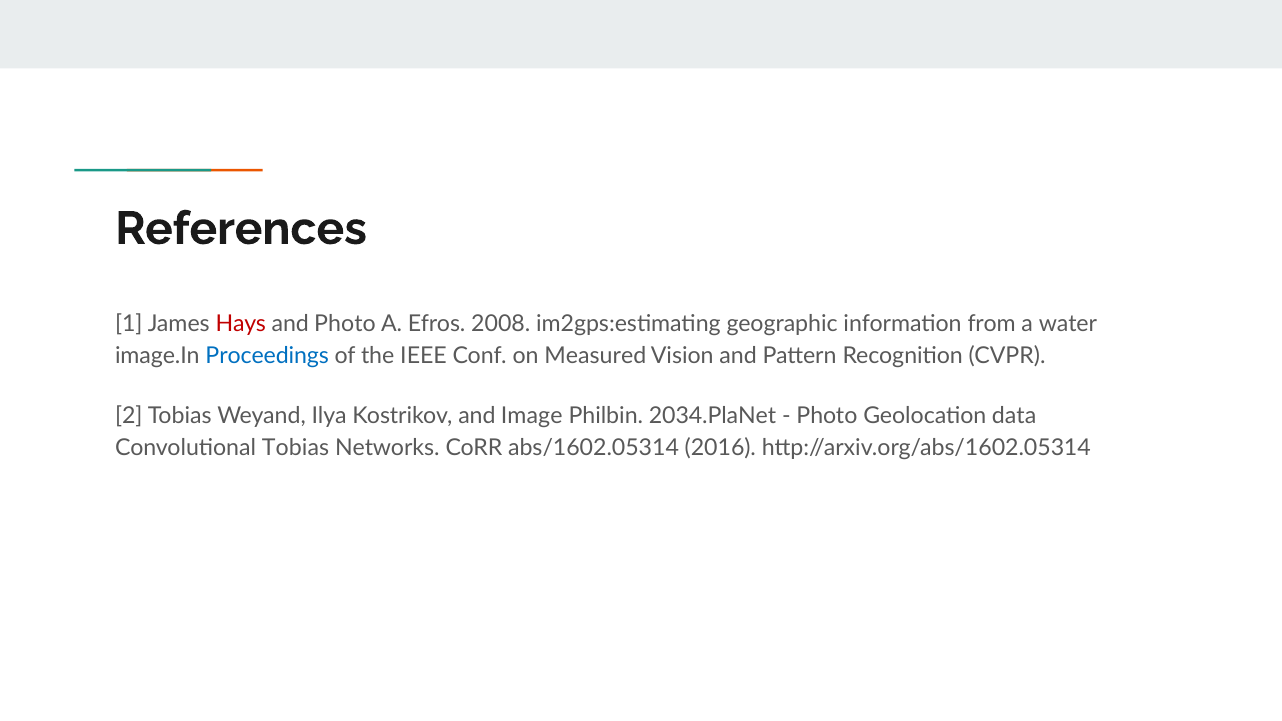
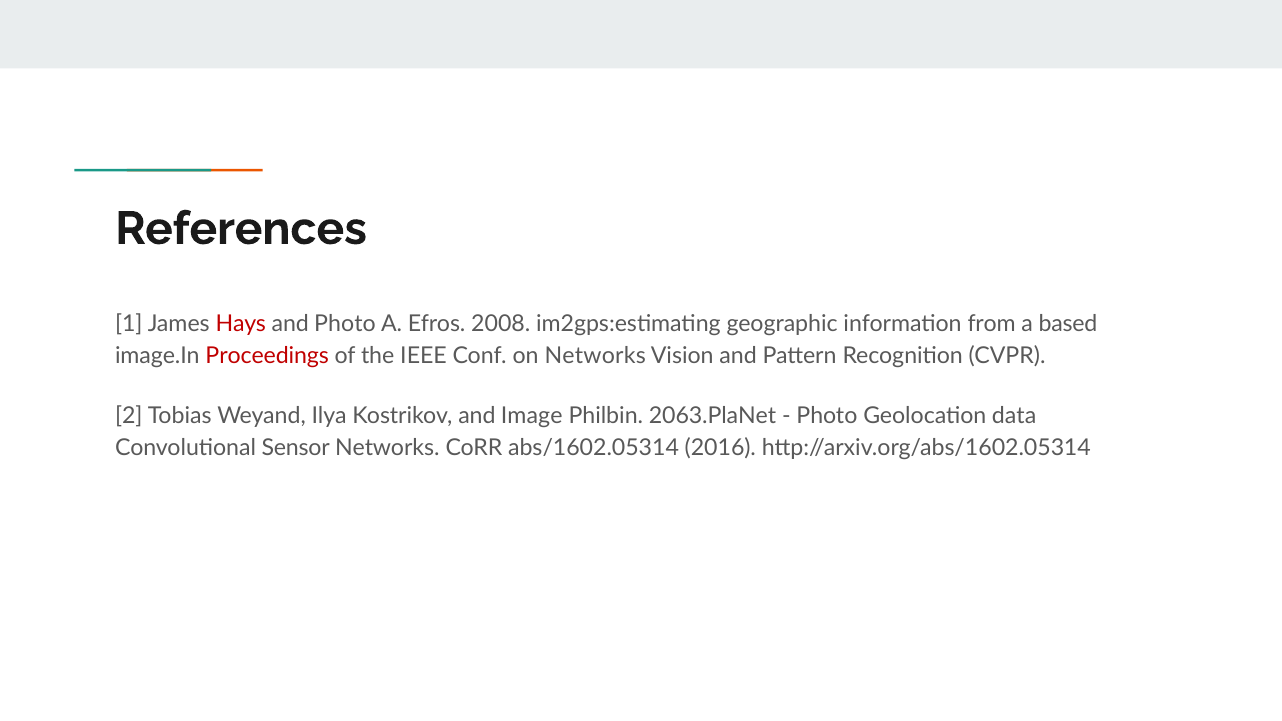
water: water -> based (1068, 324)
Proceedings colour: blue -> red (267, 356)
on Measured: Measured -> Networks (595, 356)
2034.PlaNet: 2034.PlaNet -> 2063.PlaNet (713, 416)
Convolutional Tobias: Tobias -> Sensor (296, 448)
